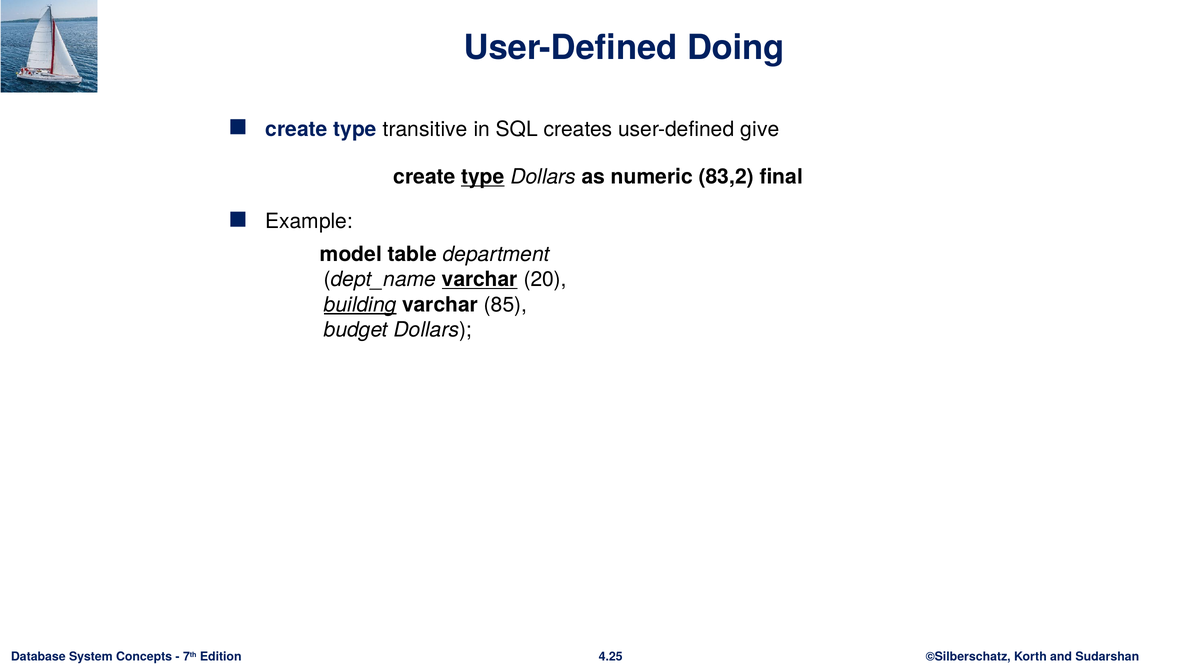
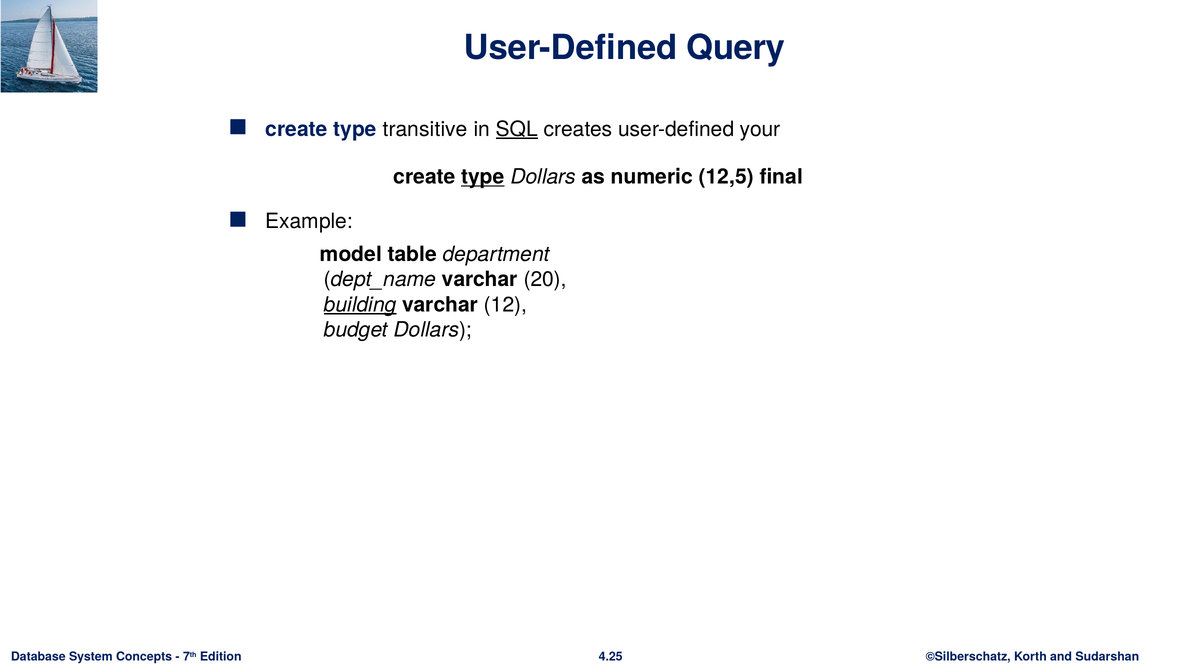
Doing: Doing -> Query (736, 48)
SQL underline: none -> present (517, 129)
give: give -> your (760, 129)
83,2: 83,2 -> 12,5 (726, 177)
varchar underline: present -> none (480, 279)
85: 85 -> 12 (506, 304)
